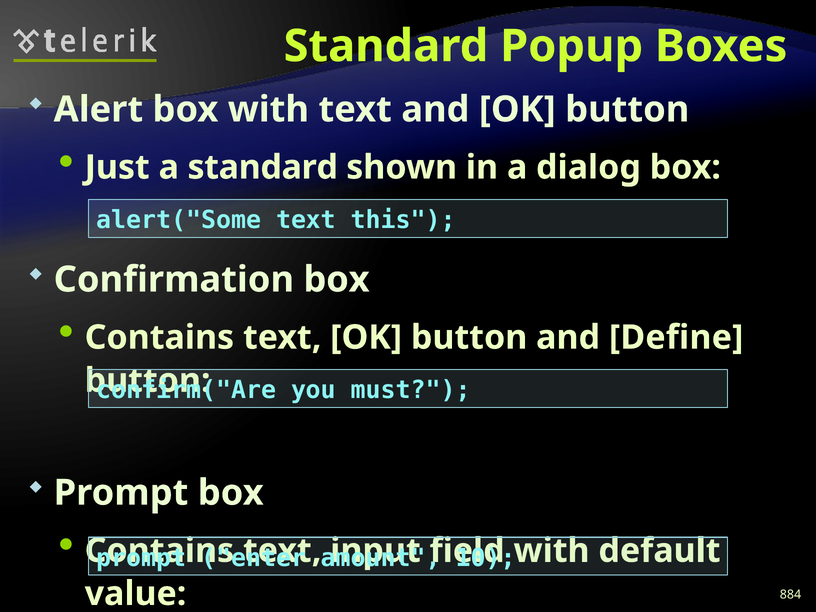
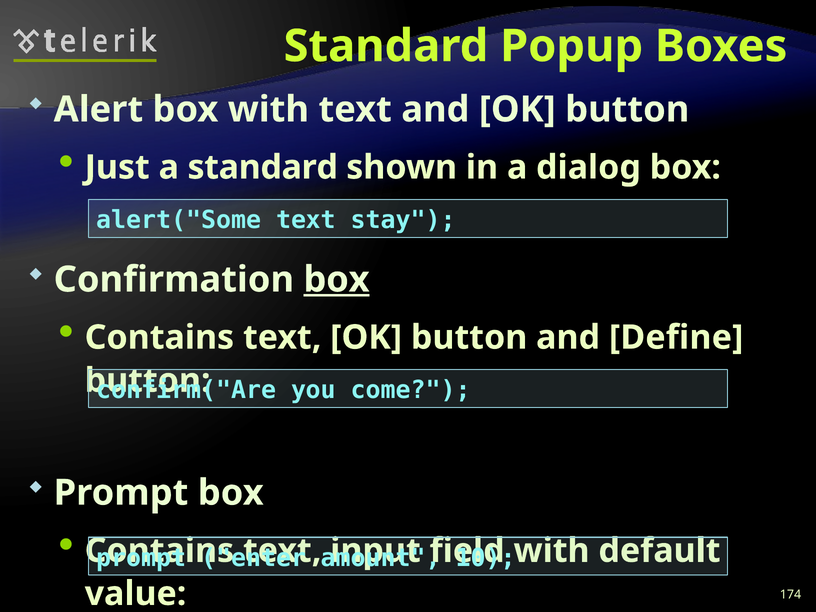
this: this -> stay (403, 220)
box underline: none -> present (337, 280)
must: must -> come (411, 390)
884: 884 -> 174 (790, 595)
